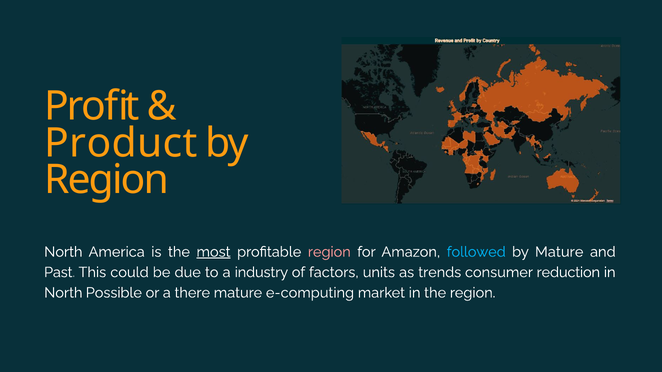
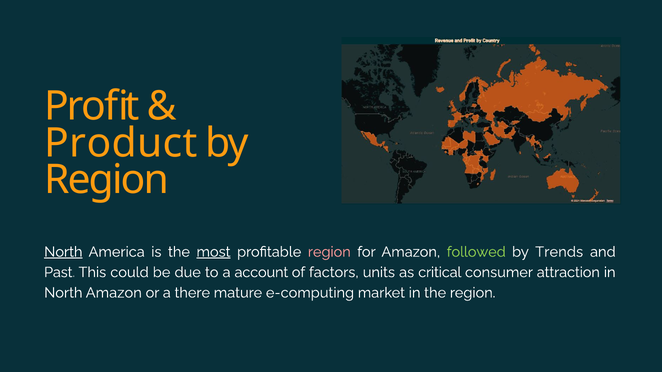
North underline: none -> present (63, 252)
followed colour: light blue -> light green (476, 252)
by Mature: Mature -> Trends (559, 252)
industry: industry -> account (261, 273)
trends: trends -> critical (440, 273)
reduction: reduction -> attraction (568, 273)
North Possible: Possible -> Amazon (114, 293)
